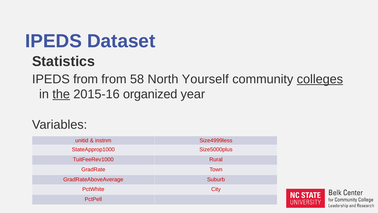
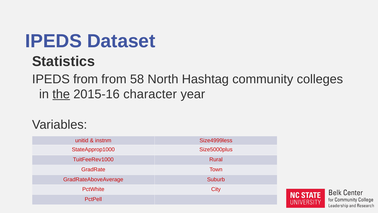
Yourself: Yourself -> Hashtag (205, 79)
colleges underline: present -> none (320, 79)
organized: organized -> character (150, 94)
